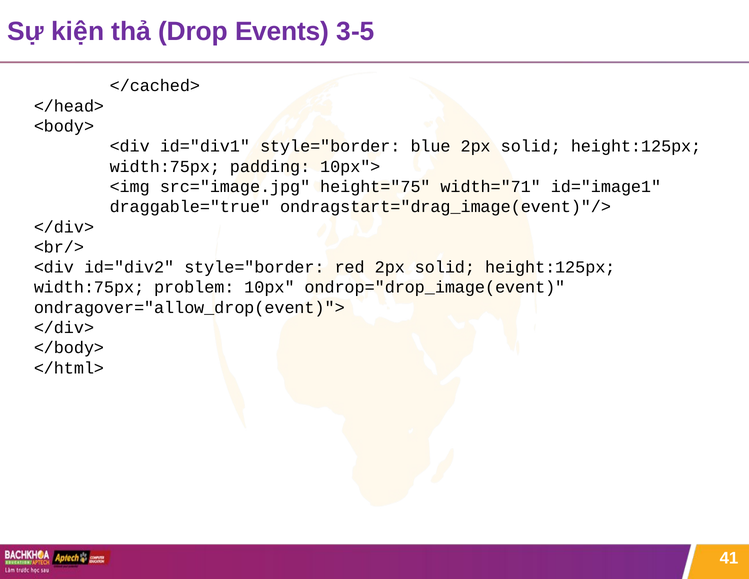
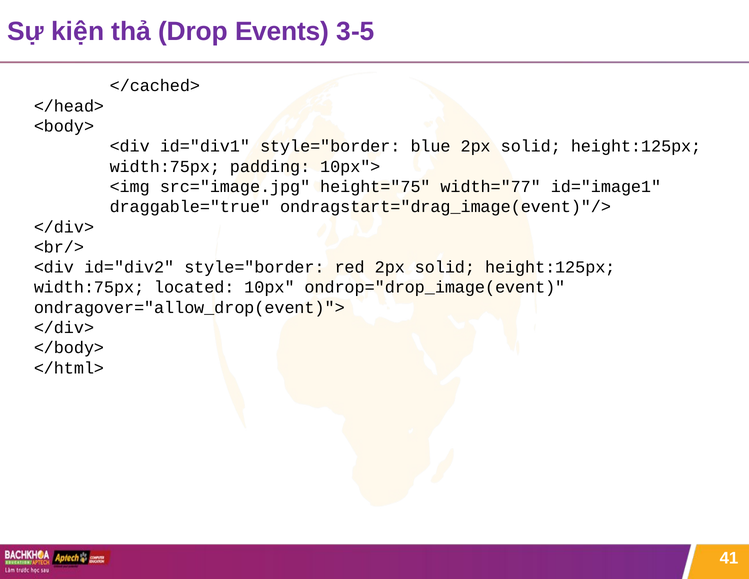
width="71: width="71 -> width="77 (491, 187)
problem: problem -> located (194, 287)
